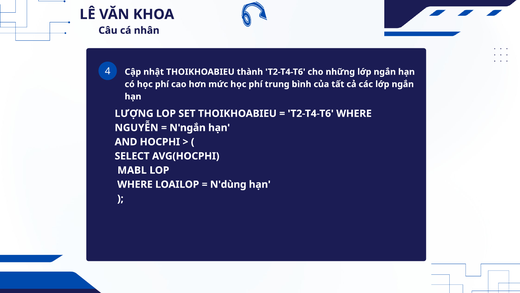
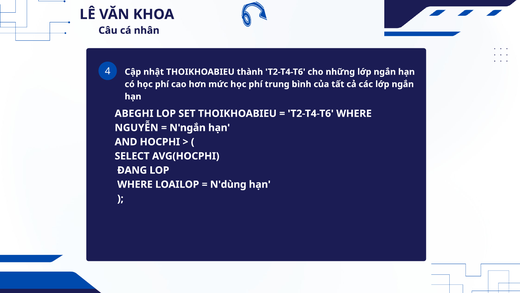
LƯỢNG: LƯỢNG -> ABEGHI (134, 113)
MABL: MABL -> ĐANG (132, 170)
